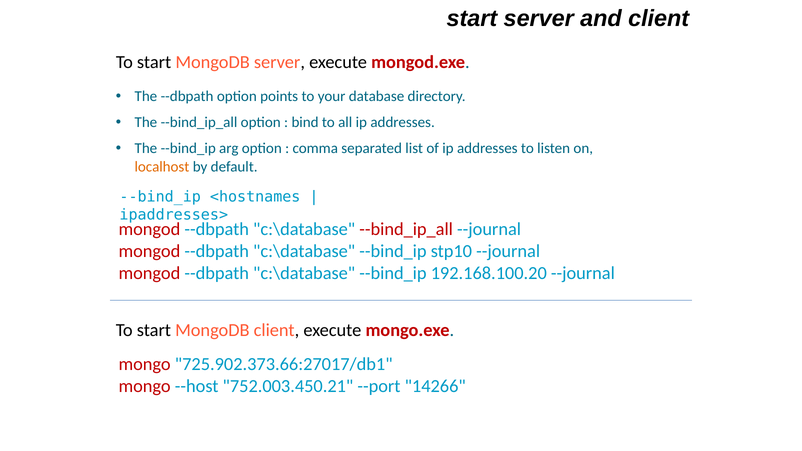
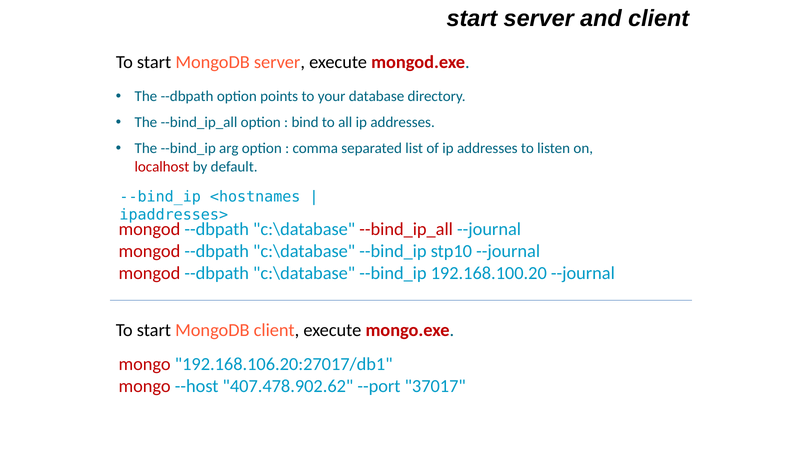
localhost colour: orange -> red (162, 167)
725.902.373.66:27017/db1: 725.902.373.66:27017/db1 -> 192.168.106.20:27017/db1 (284, 364)
752.003.450.21: 752.003.450.21 -> 407.478.902.62 (288, 386)
14266: 14266 -> 37017 (435, 386)
